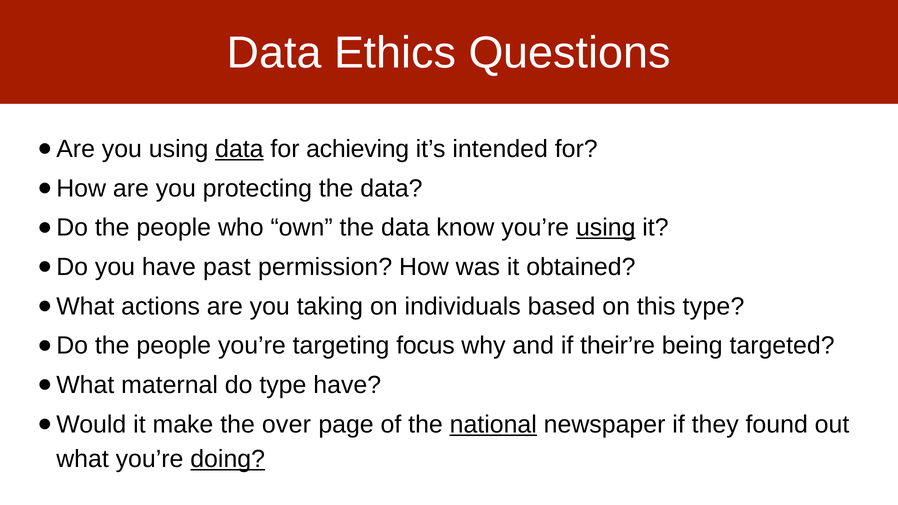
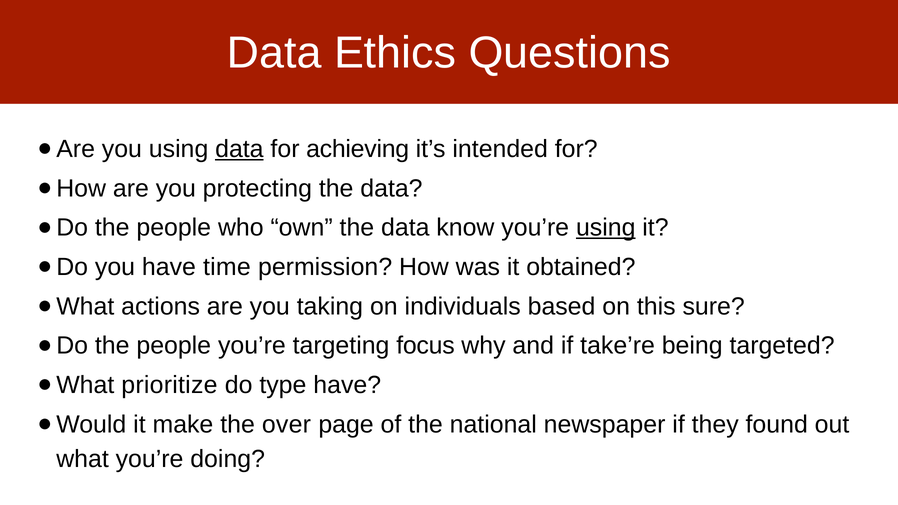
past: past -> time (227, 267)
this type: type -> sure (714, 306)
their’re: their’re -> take’re (618, 346)
maternal: maternal -> prioritize (169, 385)
national underline: present -> none (493, 425)
doing underline: present -> none (228, 459)
